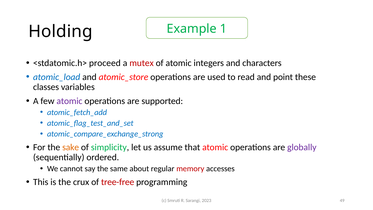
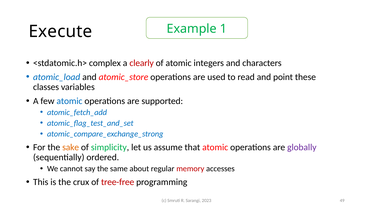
Holding: Holding -> Execute (60, 31)
proceed: proceed -> complex (105, 63)
mutex: mutex -> clearly (142, 63)
atomic colour: purple -> blue (69, 101)
